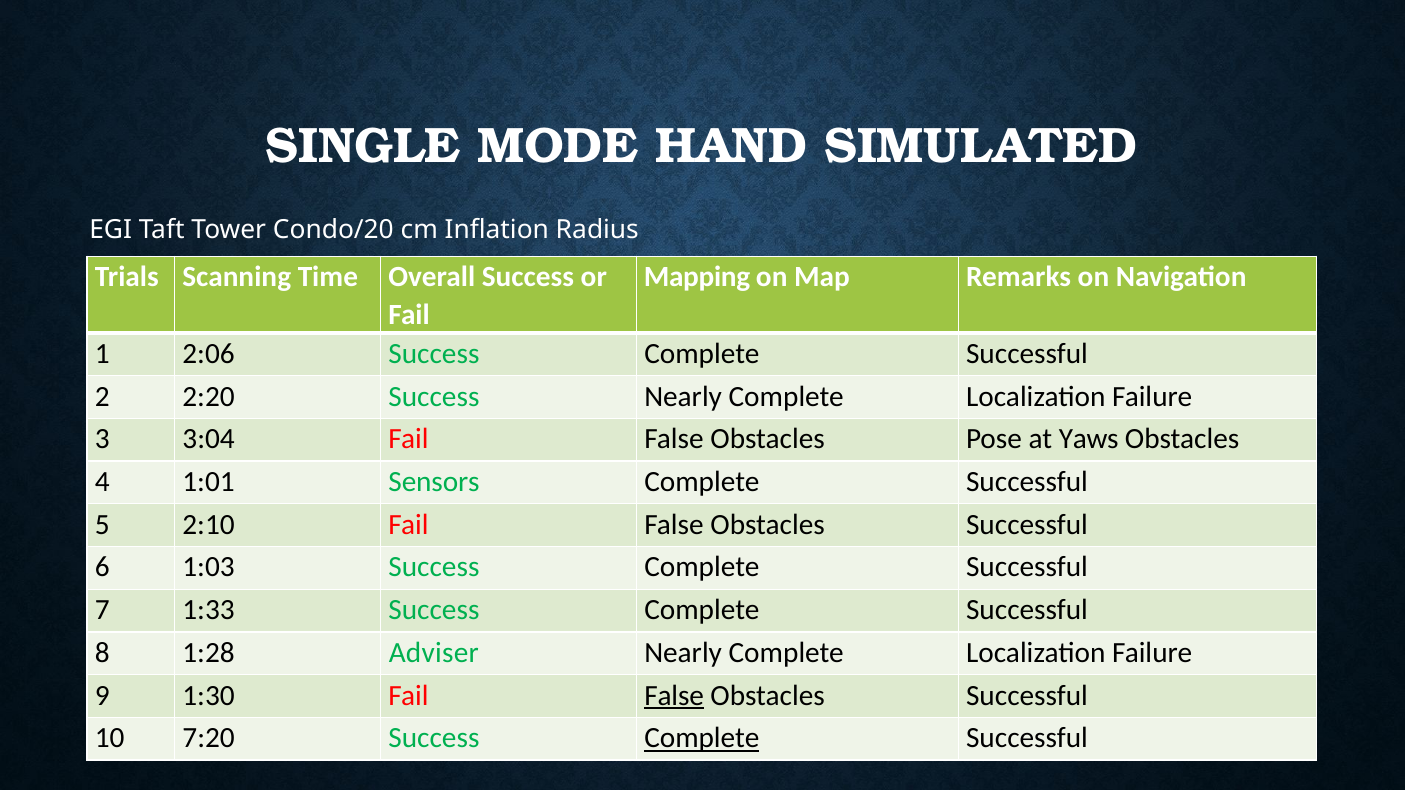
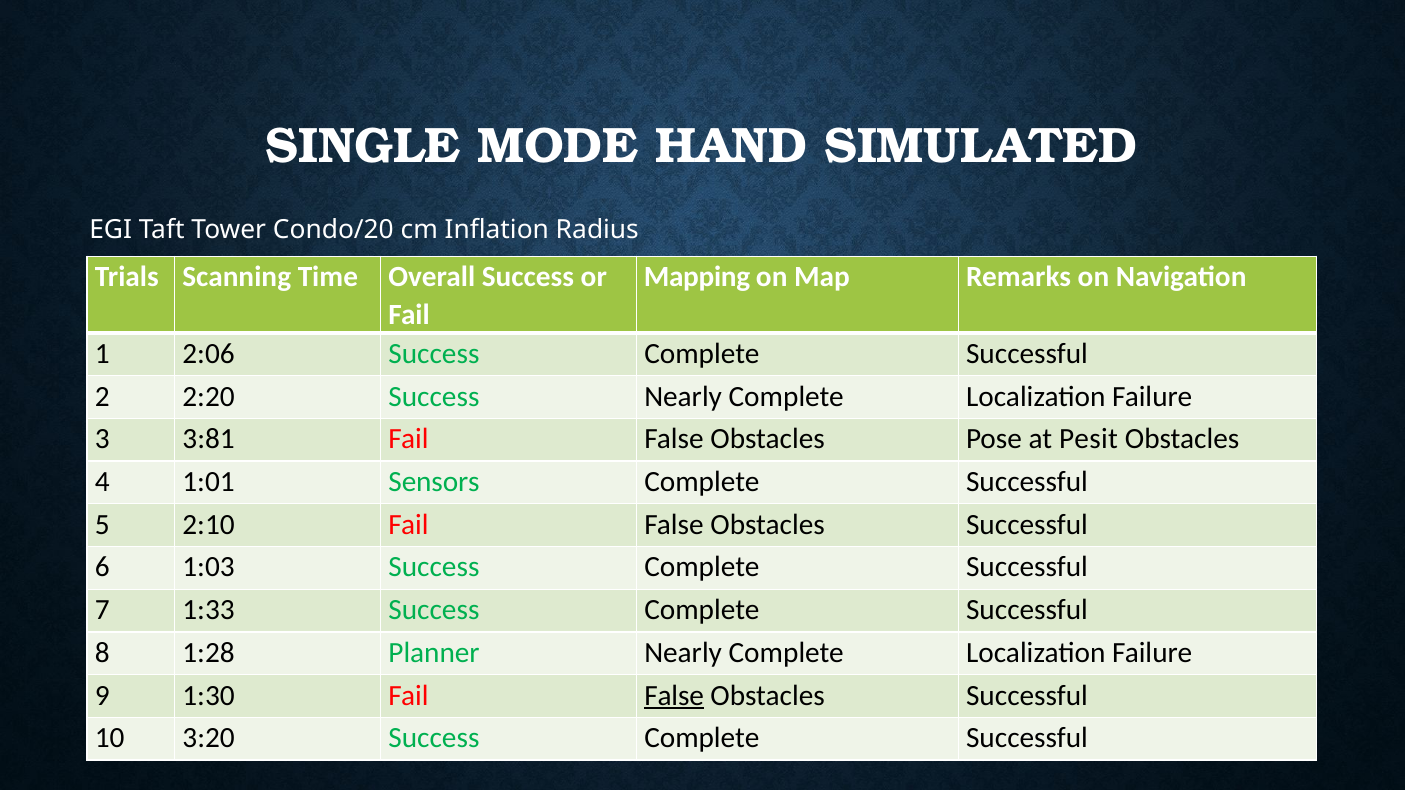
3:04: 3:04 -> 3:81 (209, 439)
Yaws: Yaws -> Pesit (1088, 439)
Adviser: Adviser -> Planner (434, 653)
7:20: 7:20 -> 3:20 (209, 738)
Complete underline: present -> none (702, 738)
